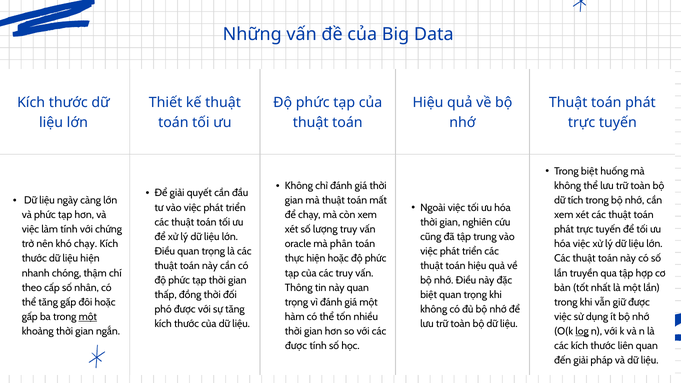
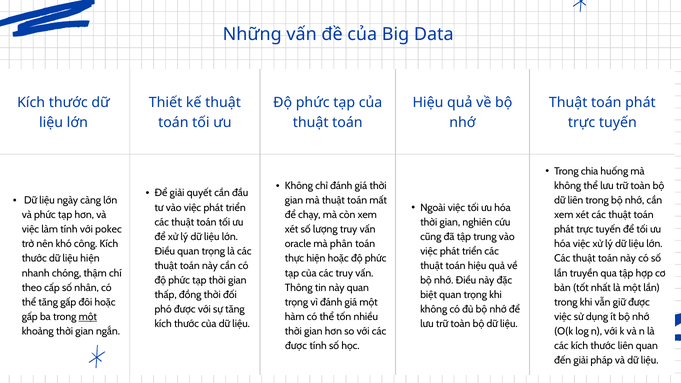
Trong biệt: biệt -> chia (590, 171)
dữ tích: tích -> liên (575, 200)
chứng: chứng -> pokec (109, 229)
khó chạy: chạy -> công (86, 244)
log underline: present -> none (582, 331)
